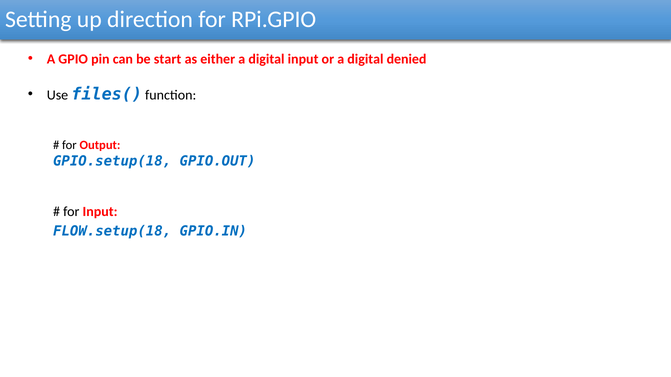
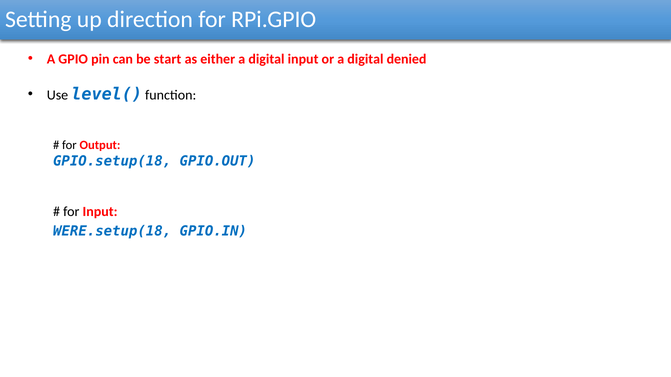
files(: files( -> level( (107, 94)
FLOW.setup(18: FLOW.setup(18 -> WERE.setup(18 (112, 231)
